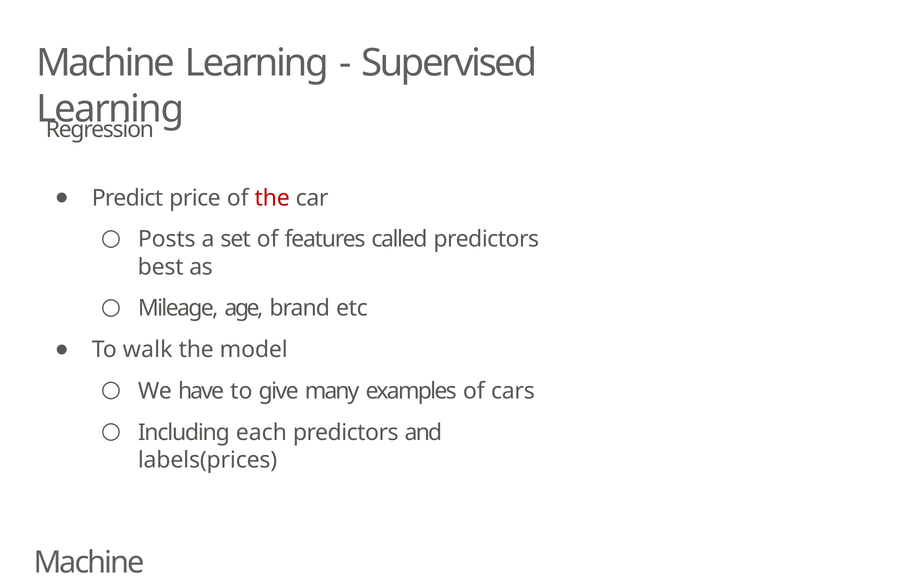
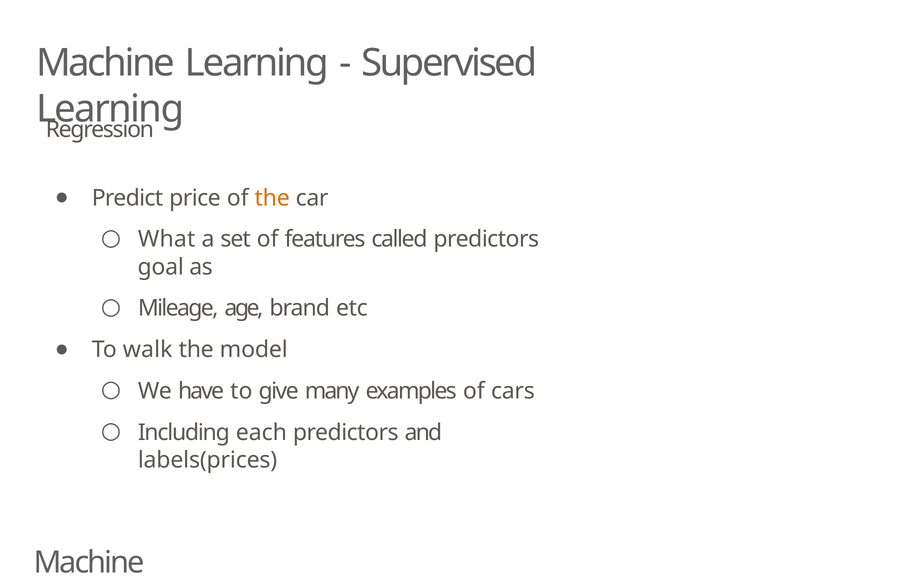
the colour: red -> orange (272, 198)
Posts: Posts -> What (167, 239)
best: best -> goal (161, 267)
